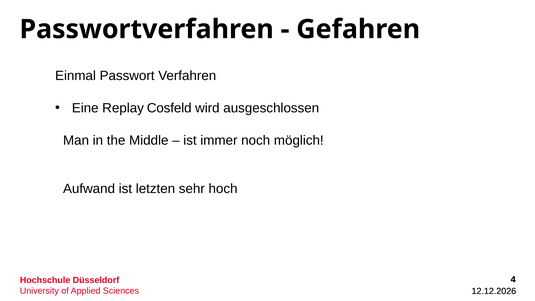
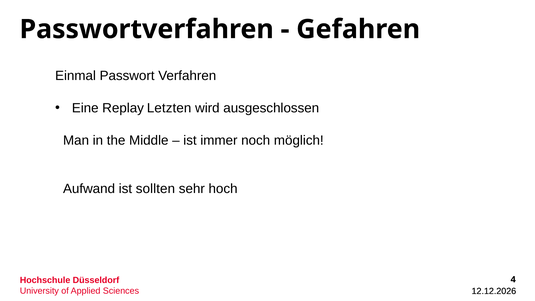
Cosfeld: Cosfeld -> Letzten (169, 108)
letzten: letzten -> sollten (155, 189)
